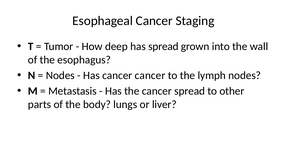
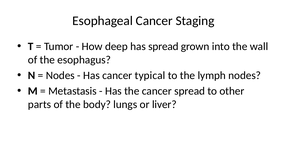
cancer cancer: cancer -> typical (150, 76)
